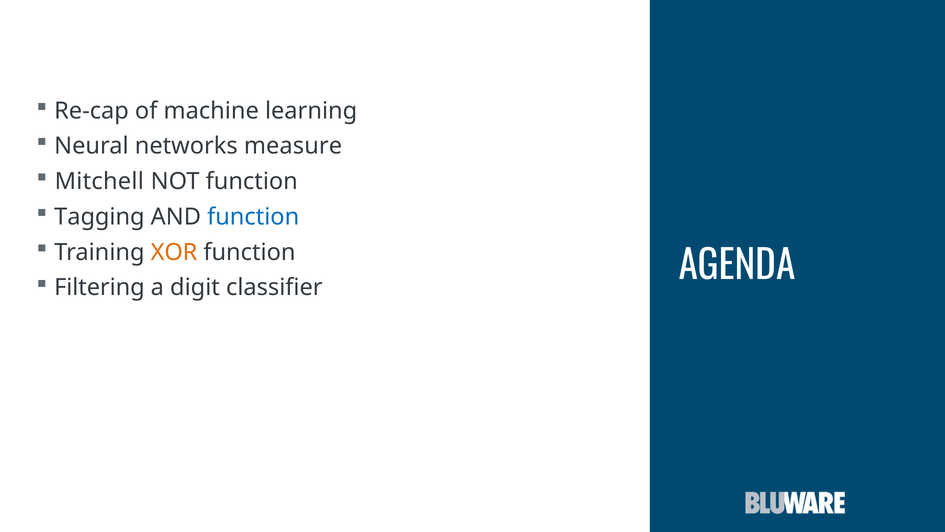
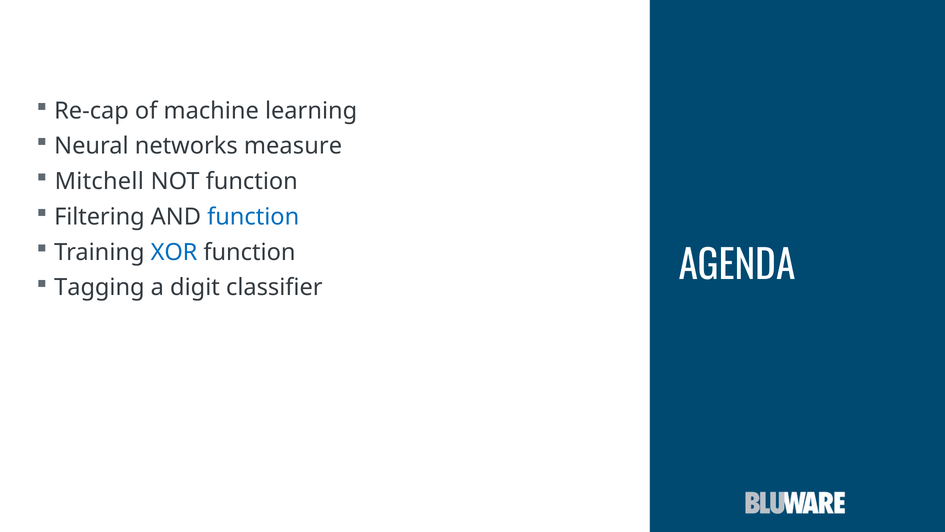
Tagging: Tagging -> Filtering (99, 217)
XOR colour: orange -> blue (174, 252)
Filtering: Filtering -> Tagging (99, 287)
